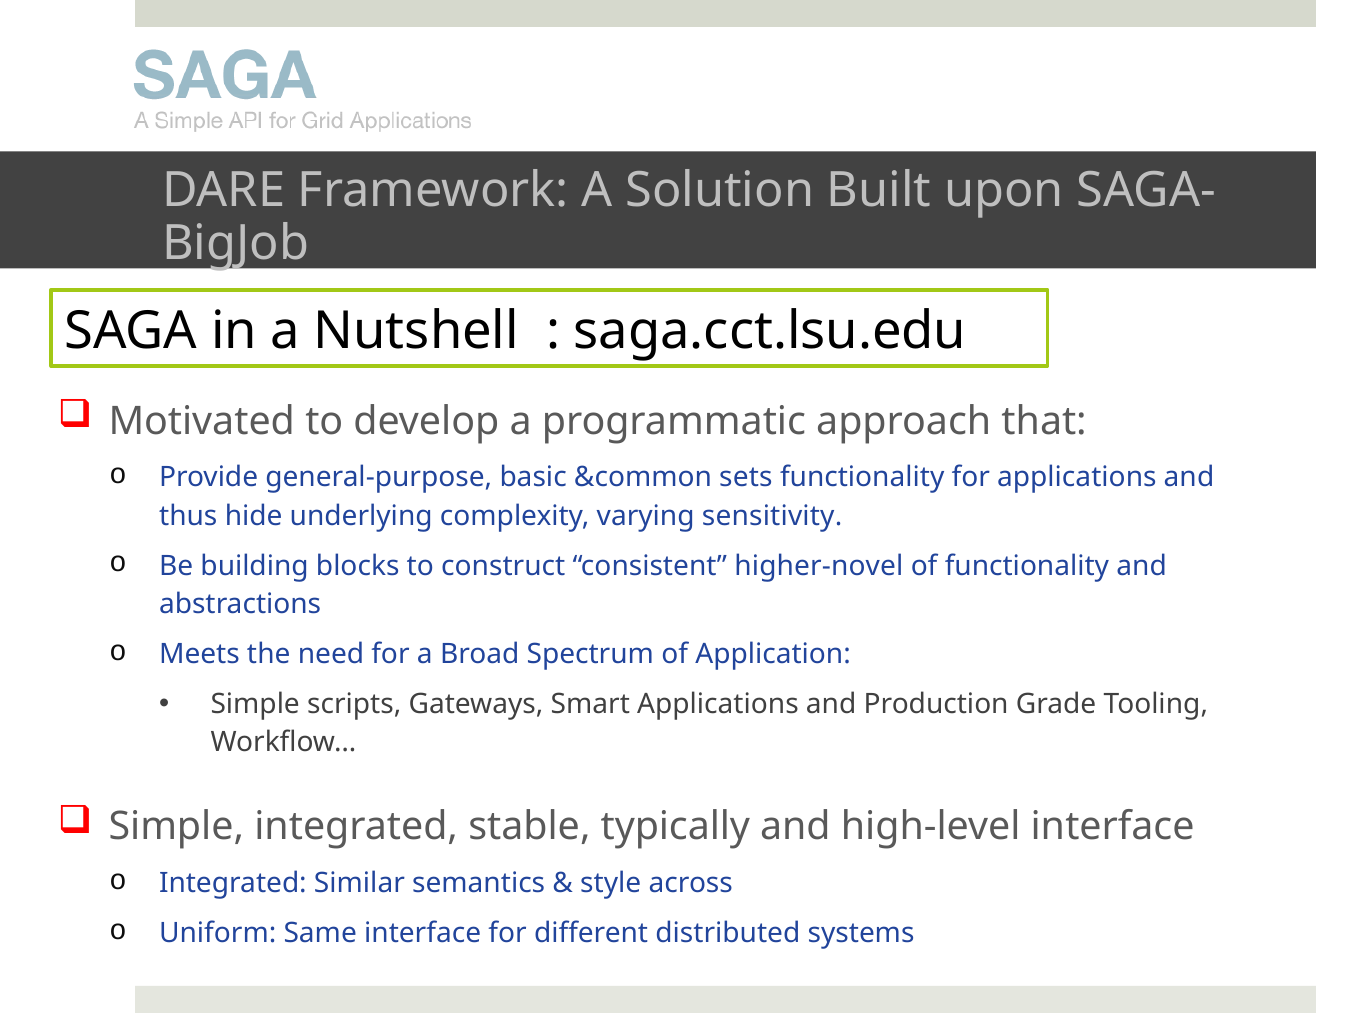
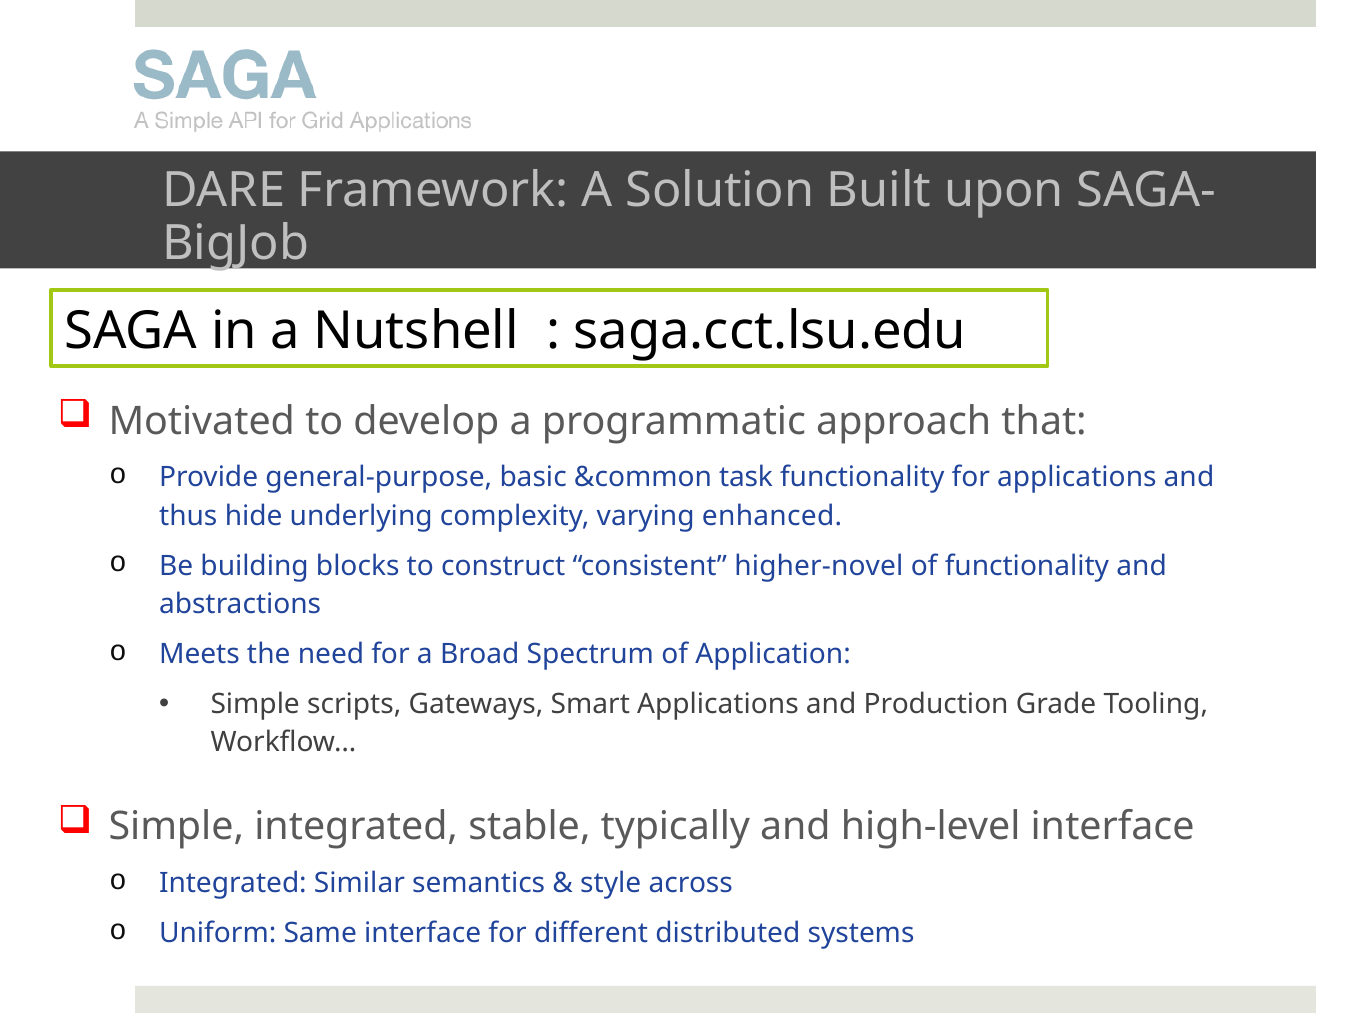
sets: sets -> task (746, 477)
sensitivity: sensitivity -> enhanced (772, 516)
